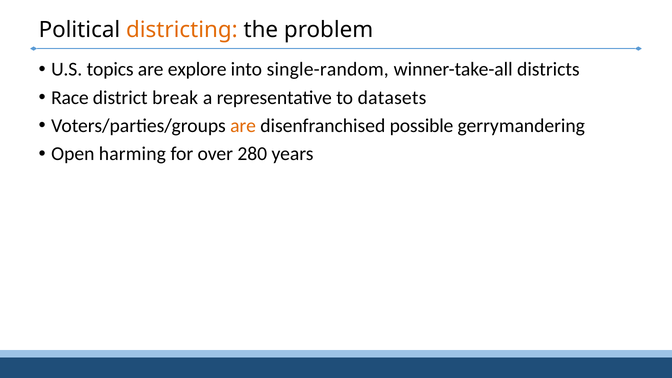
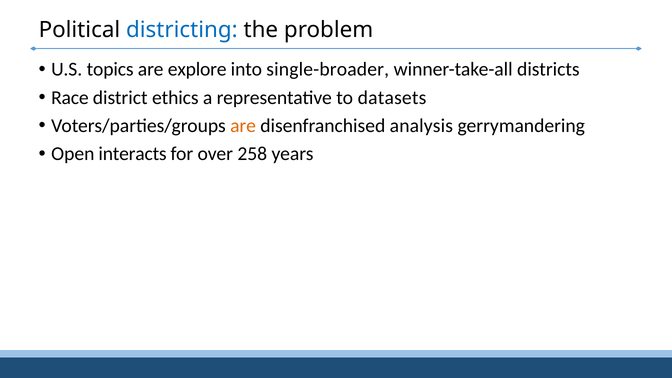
districting colour: orange -> blue (182, 30)
single-random: single-random -> single-broader (328, 70)
break: break -> ethics (175, 98)
possible: possible -> analysis (421, 126)
harming: harming -> interacts (133, 154)
280: 280 -> 258 (252, 154)
